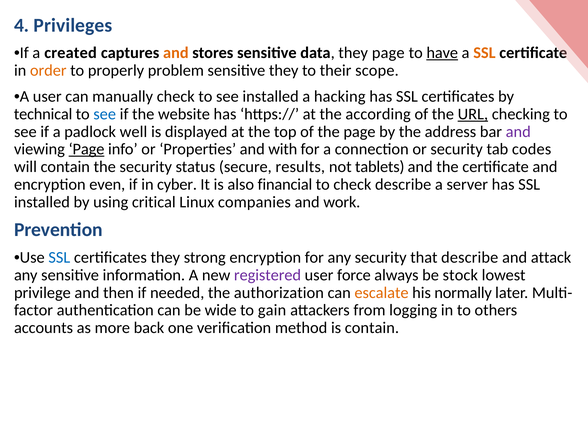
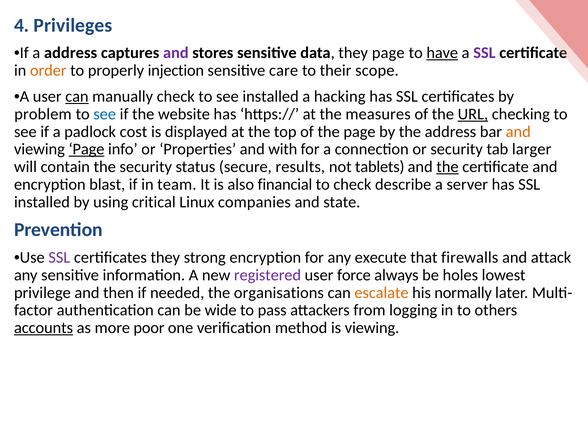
a created: created -> address (71, 53)
and colour: orange -> purple (176, 53)
SSL colour: orange -> purple (484, 53)
problem: problem -> injection (176, 71)
sensitive they: they -> care (284, 71)
can underline: none -> present (77, 96)
technical: technical -> problem (43, 114)
according: according -> measures (378, 114)
well: well -> cost (133, 132)
and colour: purple -> orange (518, 132)
codes: codes -> larger (532, 149)
the underline: none -> present (447, 167)
even: even -> blast (107, 185)
cyber: cyber -> team (177, 185)
work: work -> state (342, 202)
SSL colour: blue -> purple (59, 257)
any security: security -> execute (381, 257)
that describe: describe -> firewalls (470, 257)
stock: stock -> holes (460, 275)
authorization: authorization -> organisations (279, 293)
gain: gain -> pass (272, 310)
accounts underline: none -> present (44, 328)
back: back -> poor (149, 328)
is contain: contain -> viewing (372, 328)
